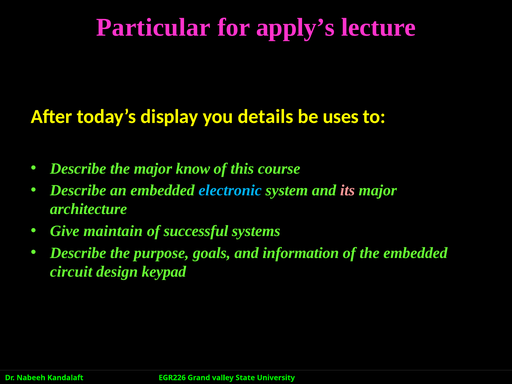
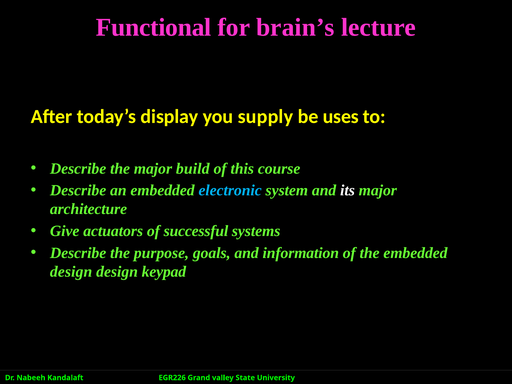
Particular: Particular -> Functional (154, 27)
apply’s: apply’s -> brain’s (295, 27)
details: details -> supply (265, 117)
know: know -> build (193, 169)
its colour: pink -> white (348, 190)
maintain: maintain -> actuators (113, 231)
circuit: circuit -> design (71, 272)
